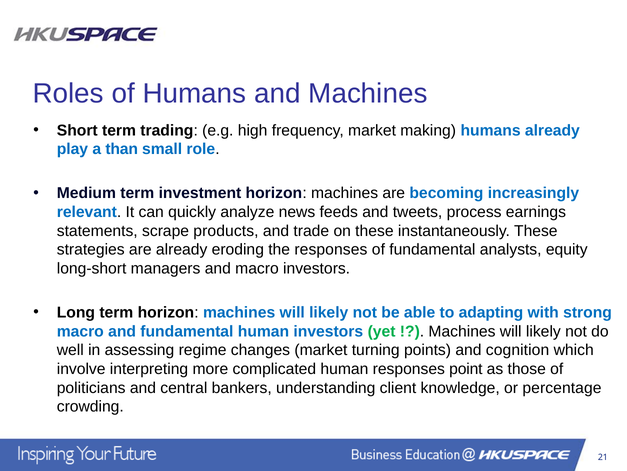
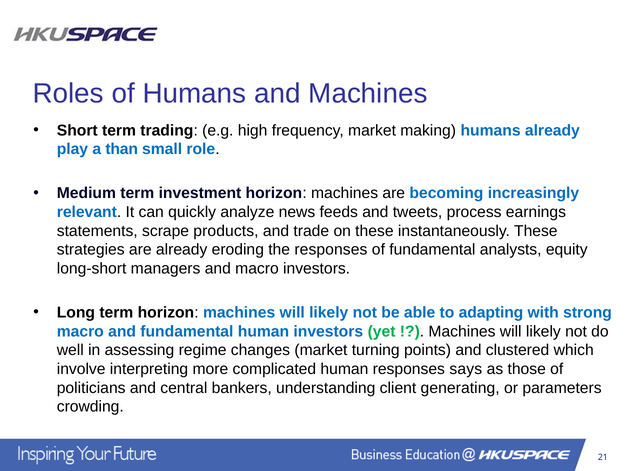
cognition: cognition -> clustered (518, 350)
point: point -> says (466, 368)
knowledge: knowledge -> generating (460, 387)
percentage: percentage -> parameters (562, 387)
